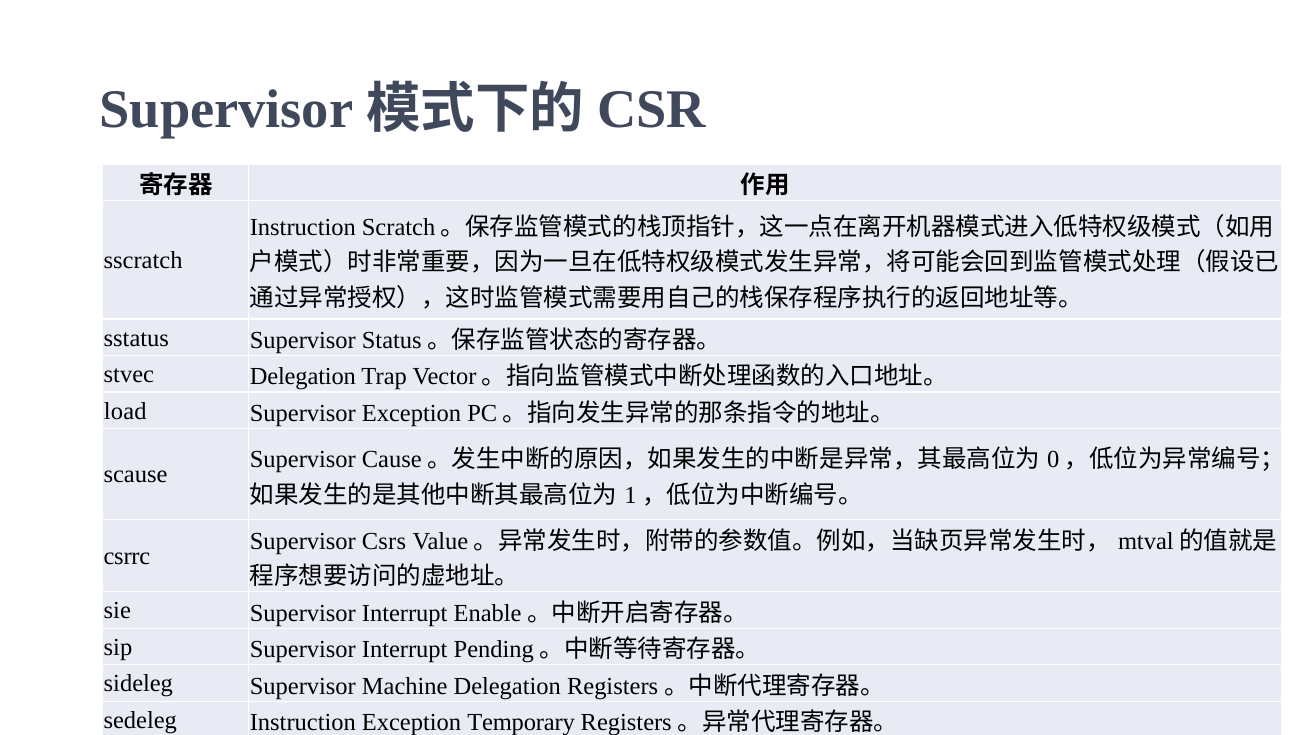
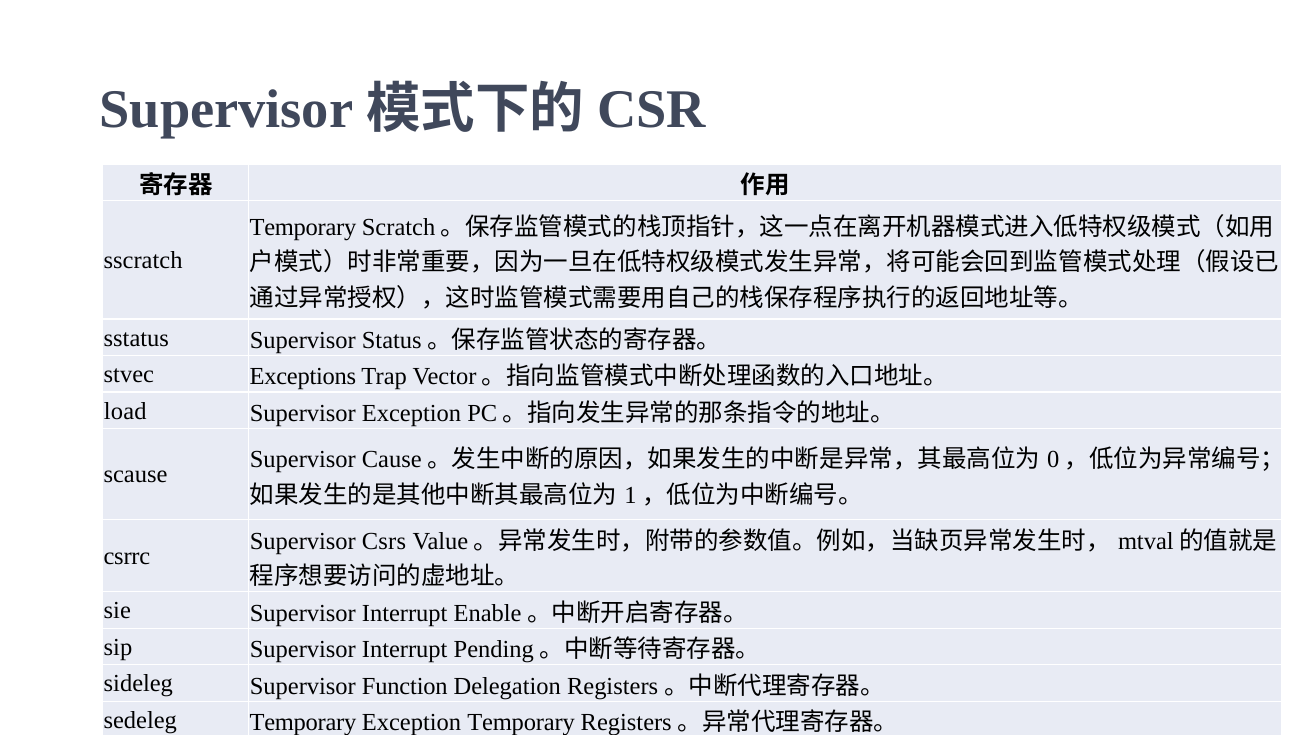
Instruction: Instruction -> Temporary (303, 227)
stvec Delegation: Delegation -> Exceptions (303, 377)
Machine: Machine -> Function (405, 686)
sedeleg Instruction: Instruction -> Temporary (303, 723)
